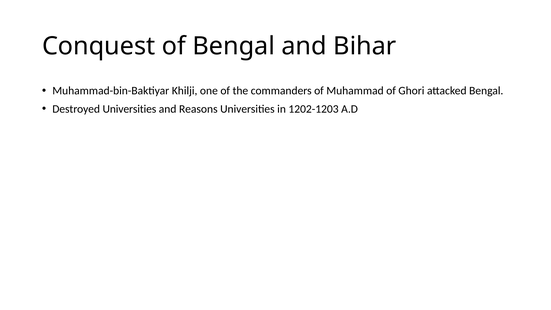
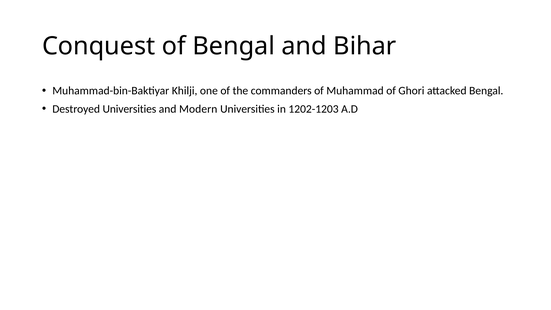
Reasons: Reasons -> Modern (198, 109)
